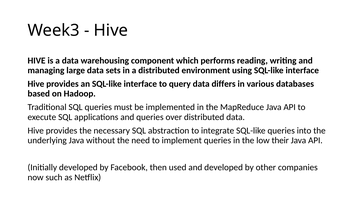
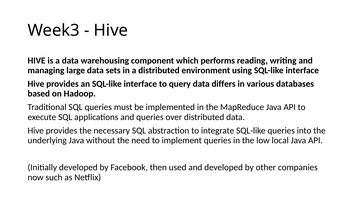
their: their -> local (280, 140)
